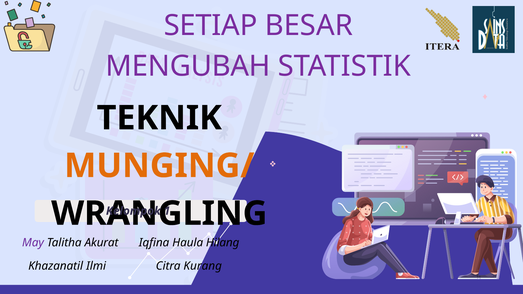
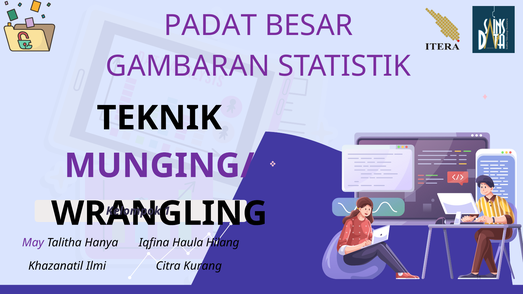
SETIAP: SETIAP -> PADAT (210, 25)
MENGUBAH: MENGUBAH -> GAMBARAN (188, 66)
MUNGING/ colour: orange -> purple (159, 166)
Akurat: Akurat -> Hanya (101, 243)
